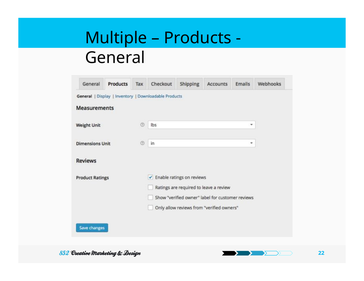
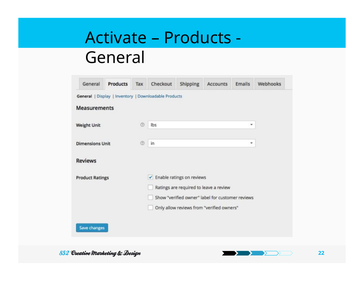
Multiple: Multiple -> Activate (116, 38)
